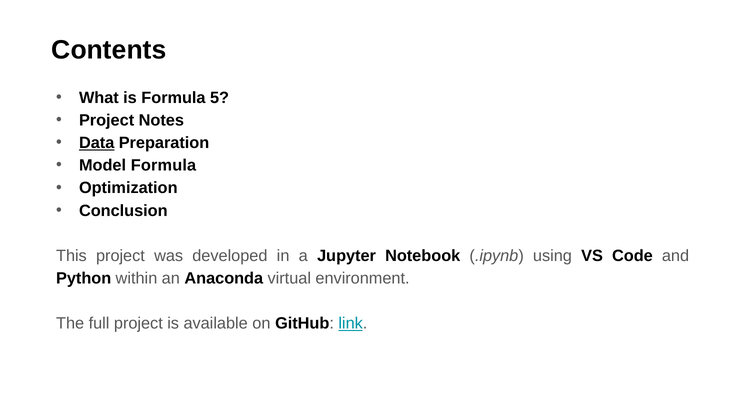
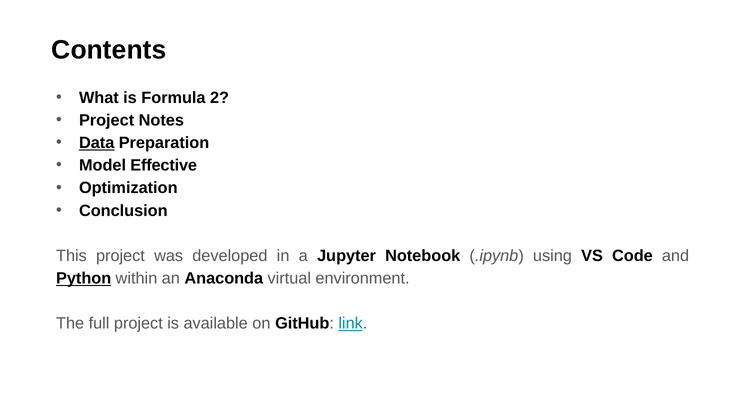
5: 5 -> 2 (220, 98)
Model Formula: Formula -> Effective (164, 165)
Python underline: none -> present (84, 278)
